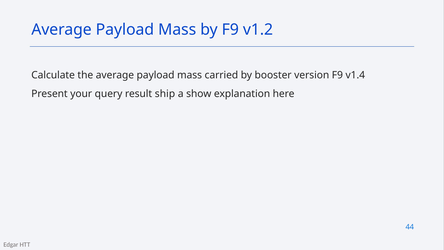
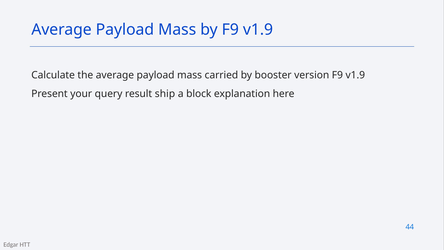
by F9 v1.2: v1.2 -> v1.9 (258, 30)
version F9 v1.4: v1.4 -> v1.9 (355, 75)
show: show -> block (199, 94)
